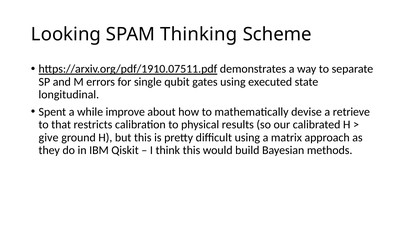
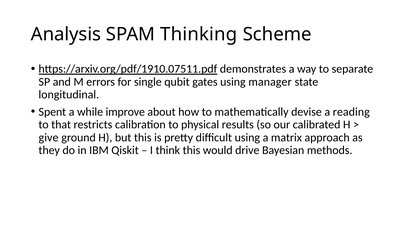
Looking: Looking -> Analysis (66, 34)
executed: executed -> manager (270, 82)
retrieve: retrieve -> reading (351, 111)
build: build -> drive (247, 150)
